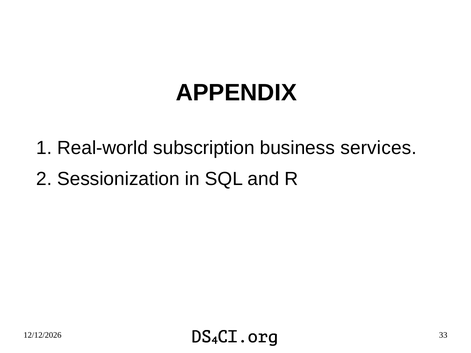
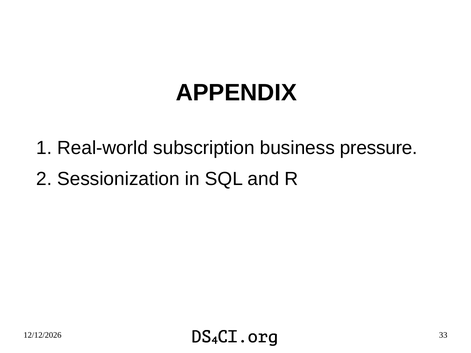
services: services -> pressure (379, 148)
